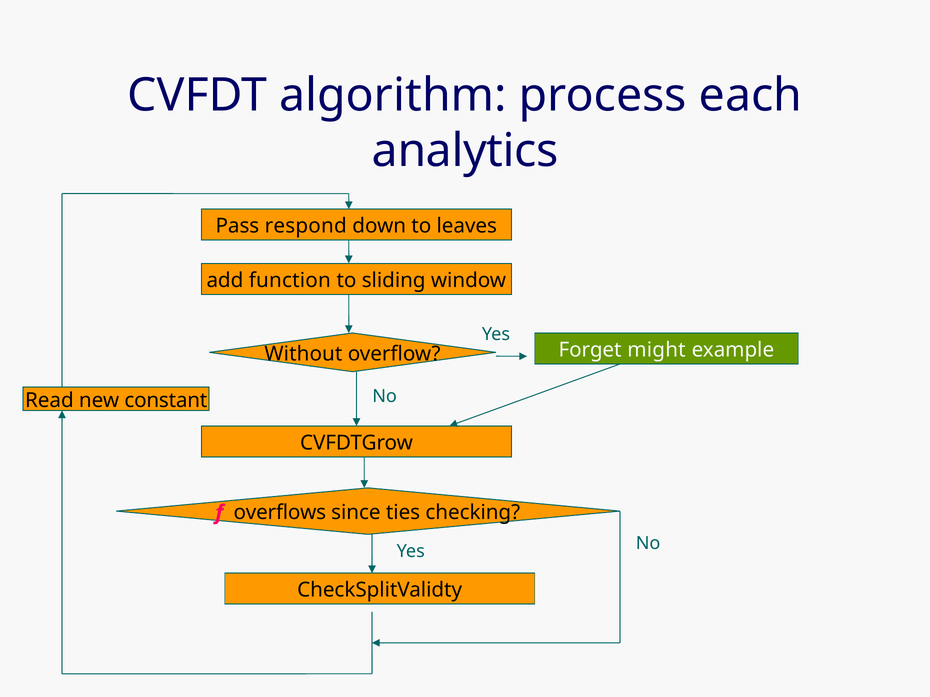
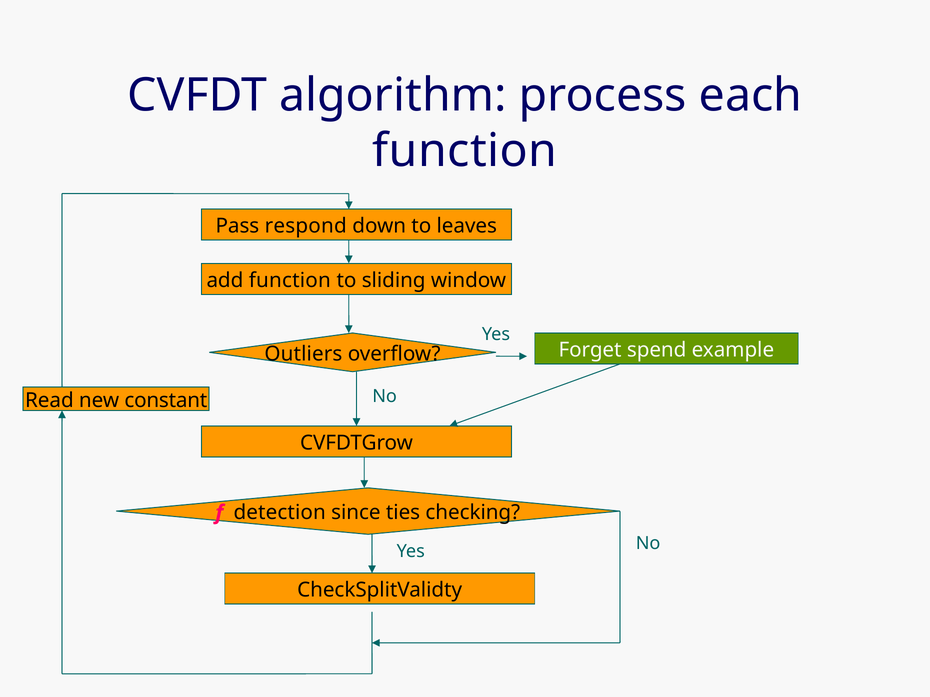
analytics: analytics -> function (465, 151)
Without: Without -> Outliers (303, 354)
might: might -> spend (657, 350)
overflows: overflows -> detection (280, 513)
